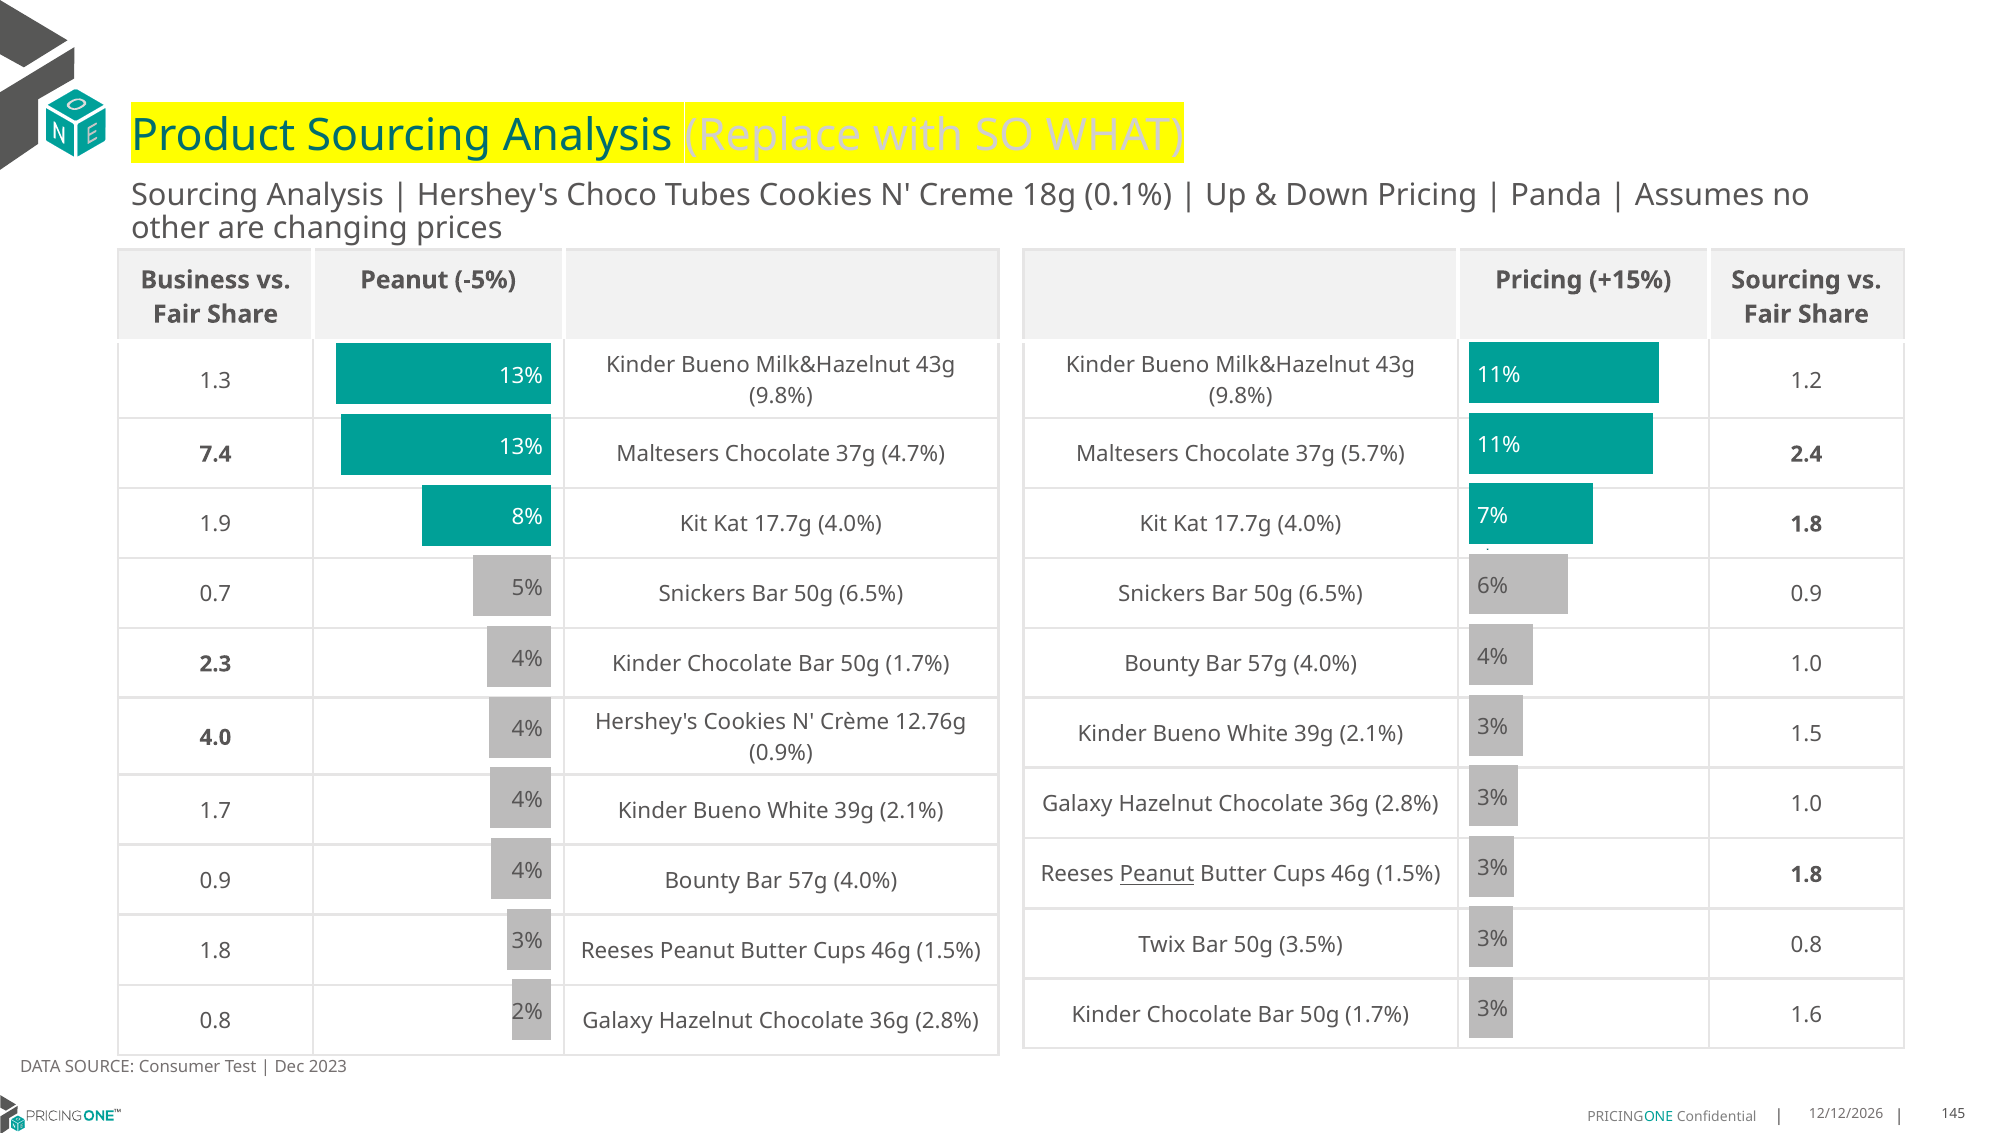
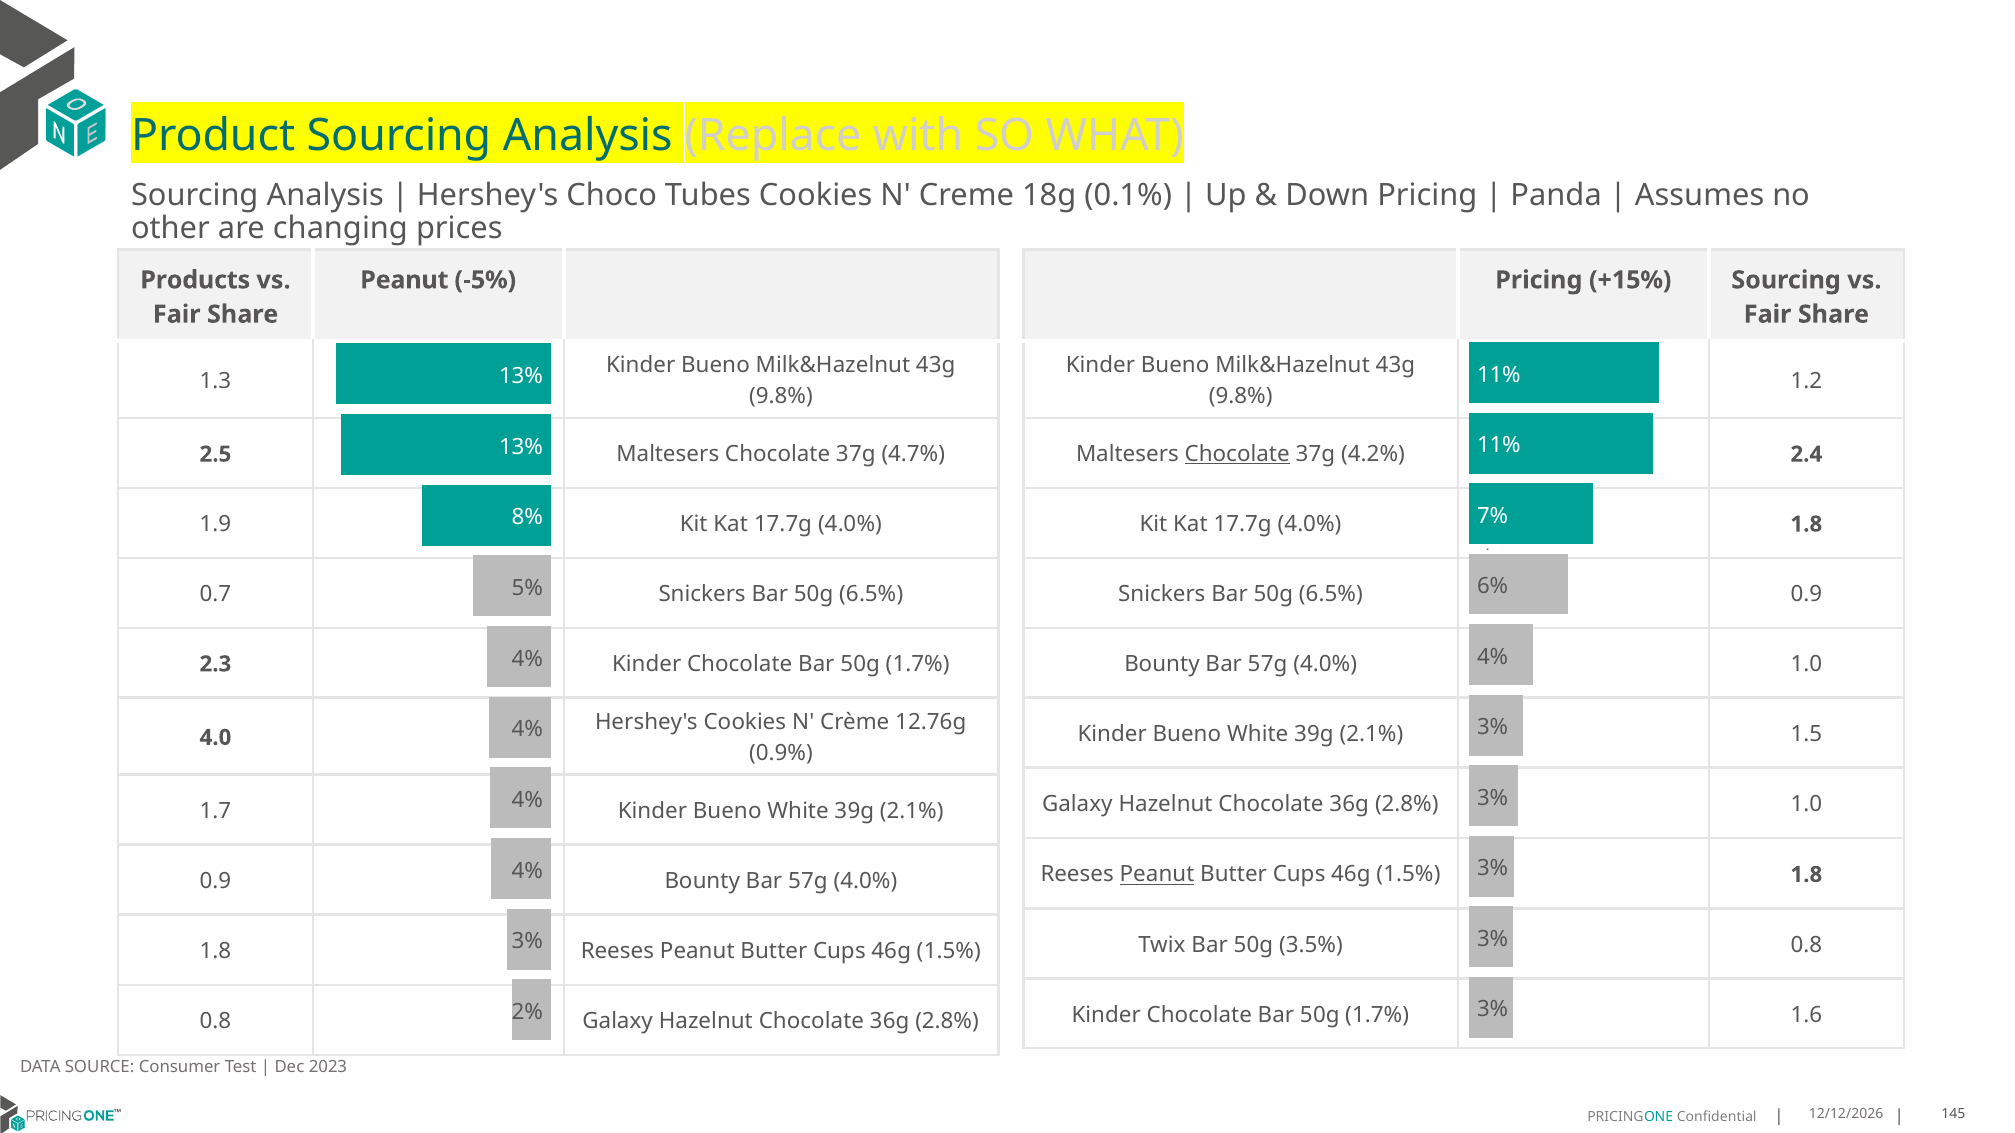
Business: Business -> Products (195, 280)
Chocolate underline: none -> present (1237, 454)
5.7%: 5.7% -> 4.2% (1373, 454)
7.4: 7.4 -> 2.5 (215, 454)
